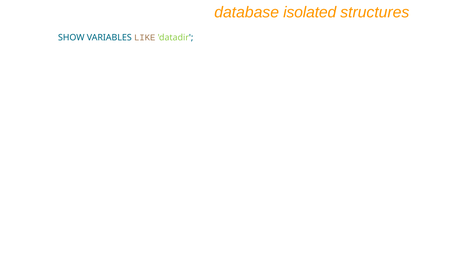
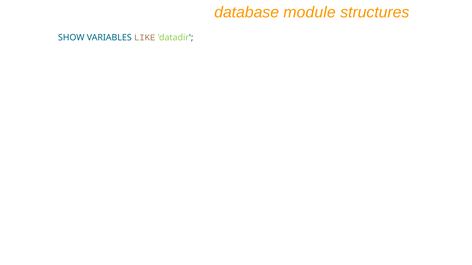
isolated: isolated -> module (310, 12)
